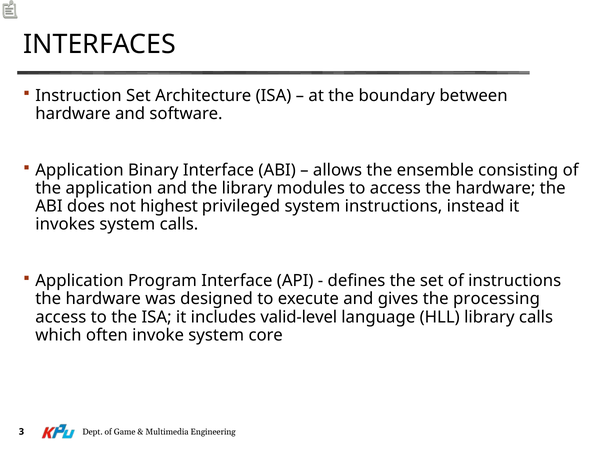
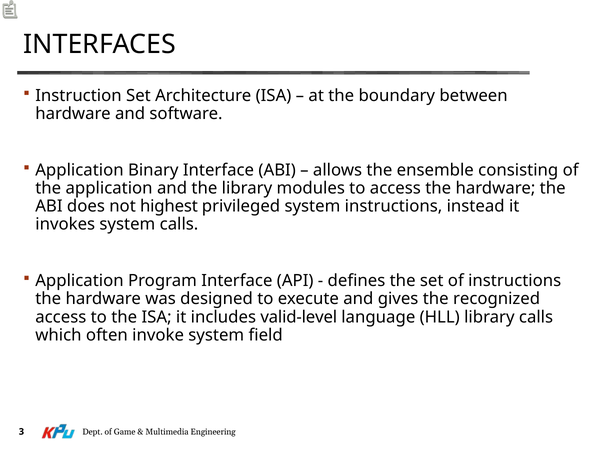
processing: processing -> recognized (497, 298)
core: core -> field (266, 335)
